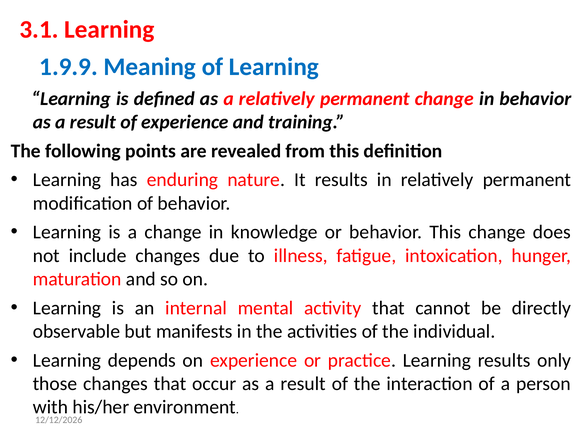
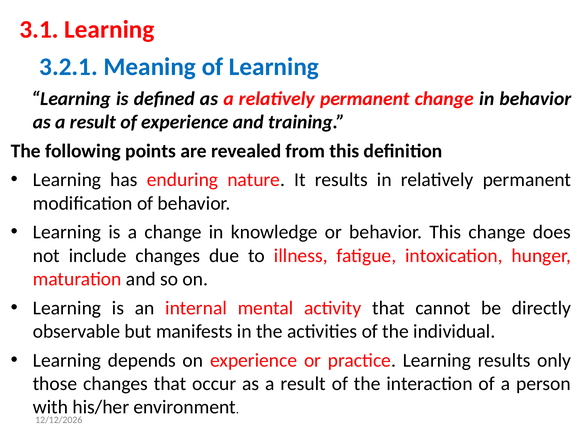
1.9.9: 1.9.9 -> 3.2.1 (69, 67)
